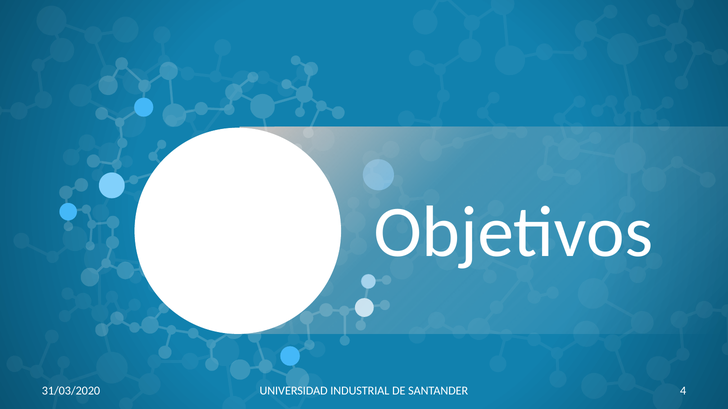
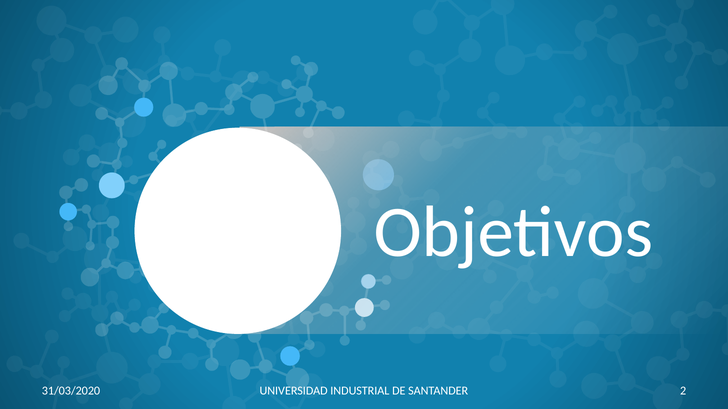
4: 4 -> 2 (683, 391)
